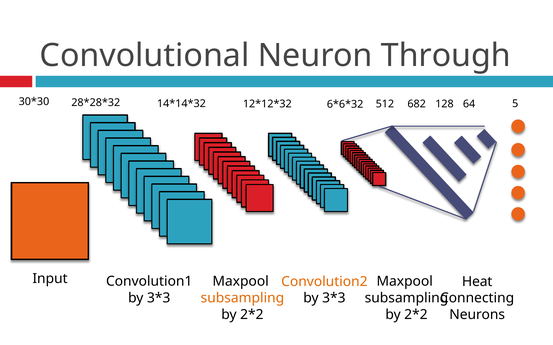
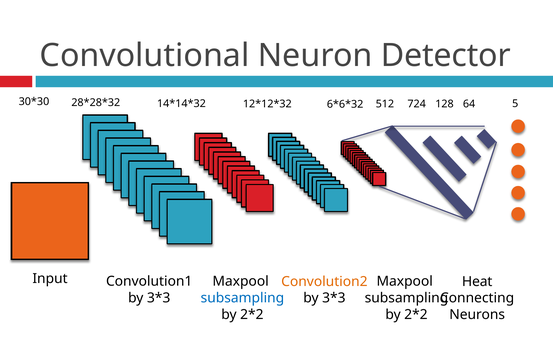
Through: Through -> Detector (446, 56)
682: 682 -> 724 (417, 104)
subsampling colour: orange -> blue (242, 298)
